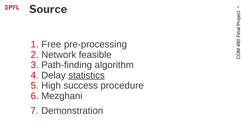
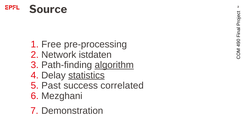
feasible: feasible -> istdaten (95, 55)
algorithm underline: none -> present (114, 65)
High: High -> Past (51, 85)
procedure: procedure -> correlated (122, 85)
